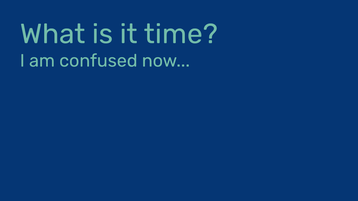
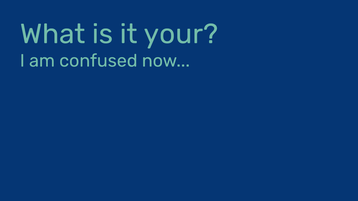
time: time -> your (181, 34)
